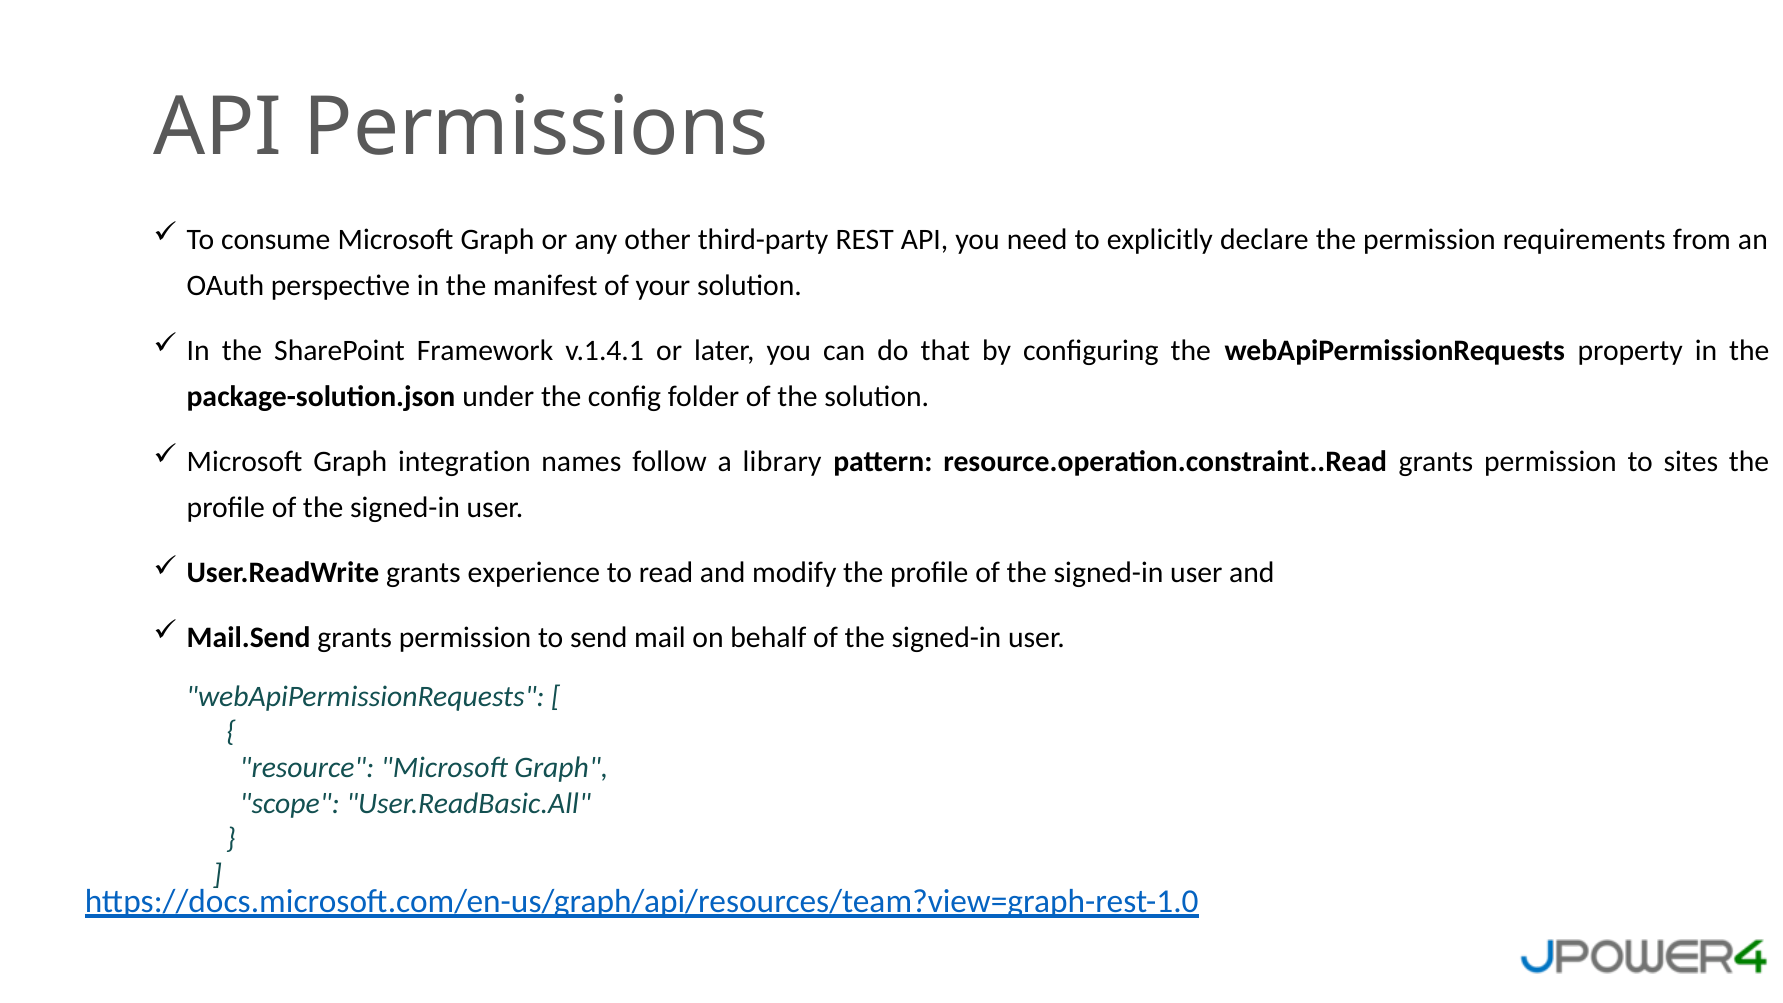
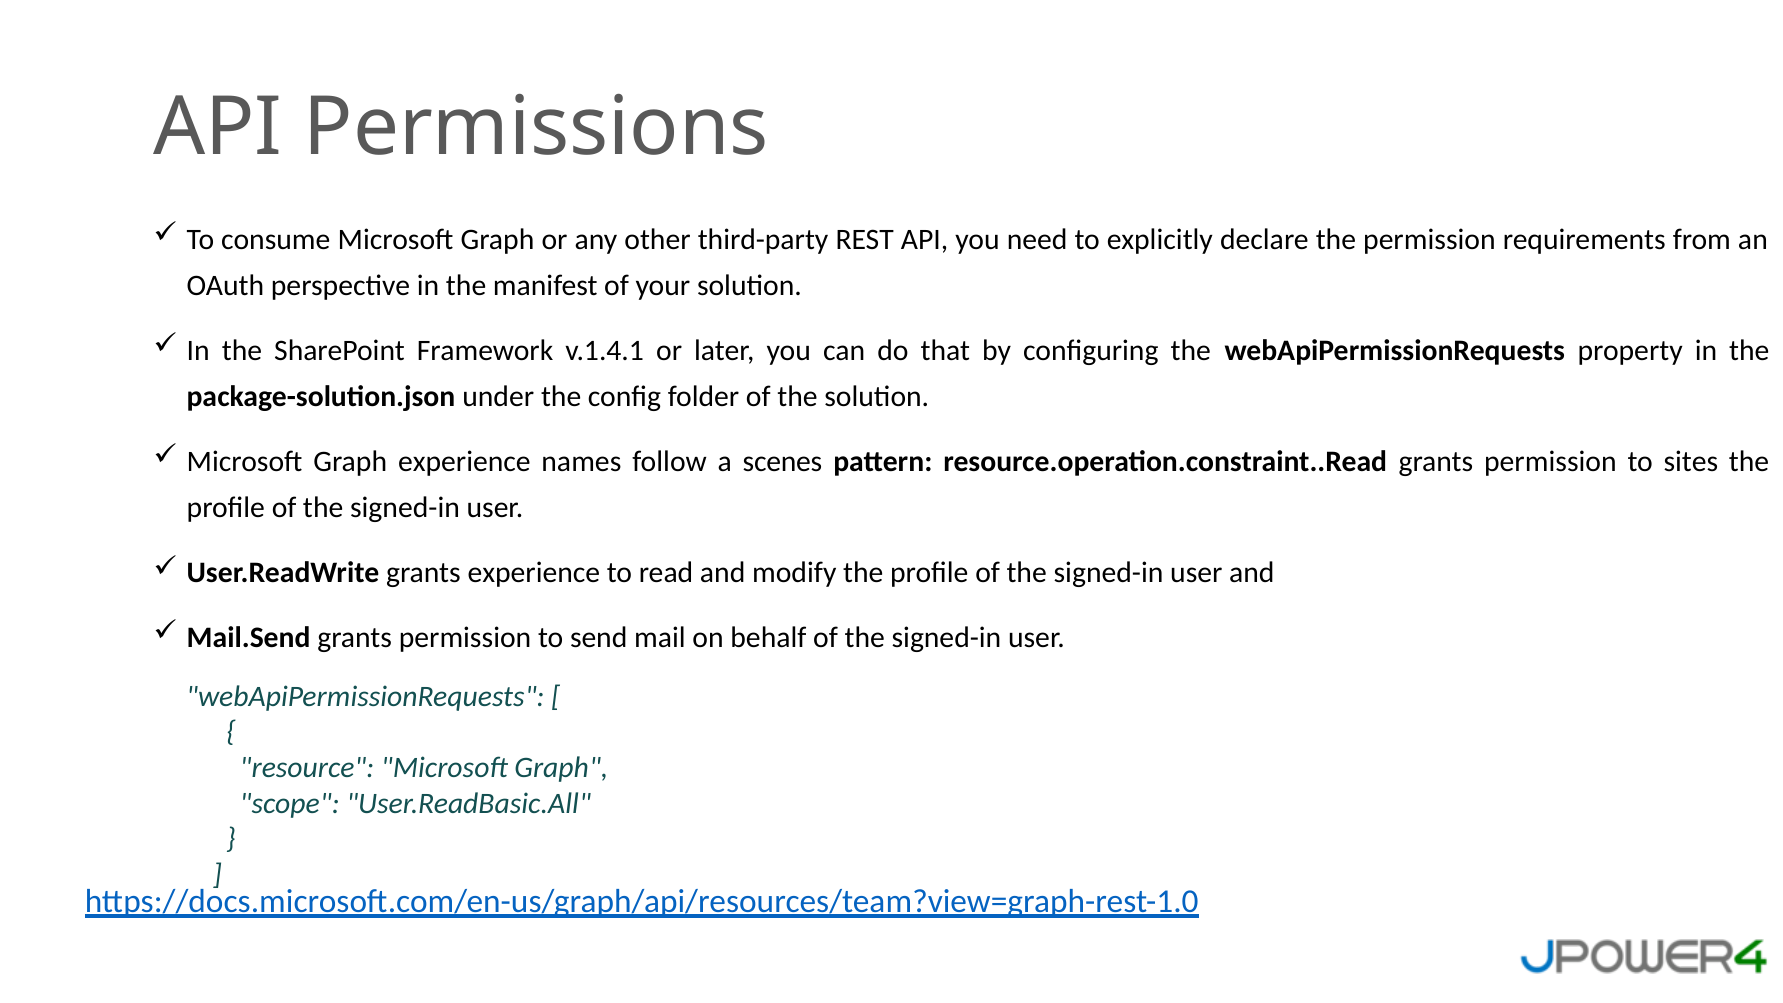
Graph integration: integration -> experience (464, 462)
library: library -> scenes (782, 462)
